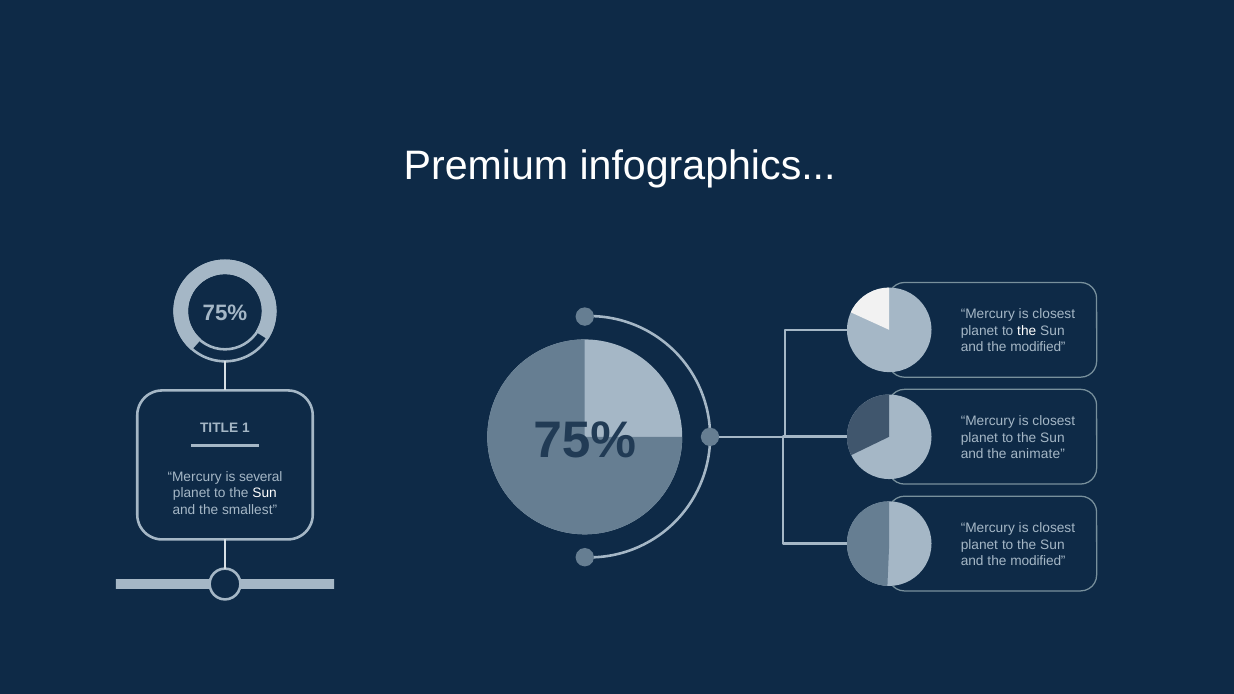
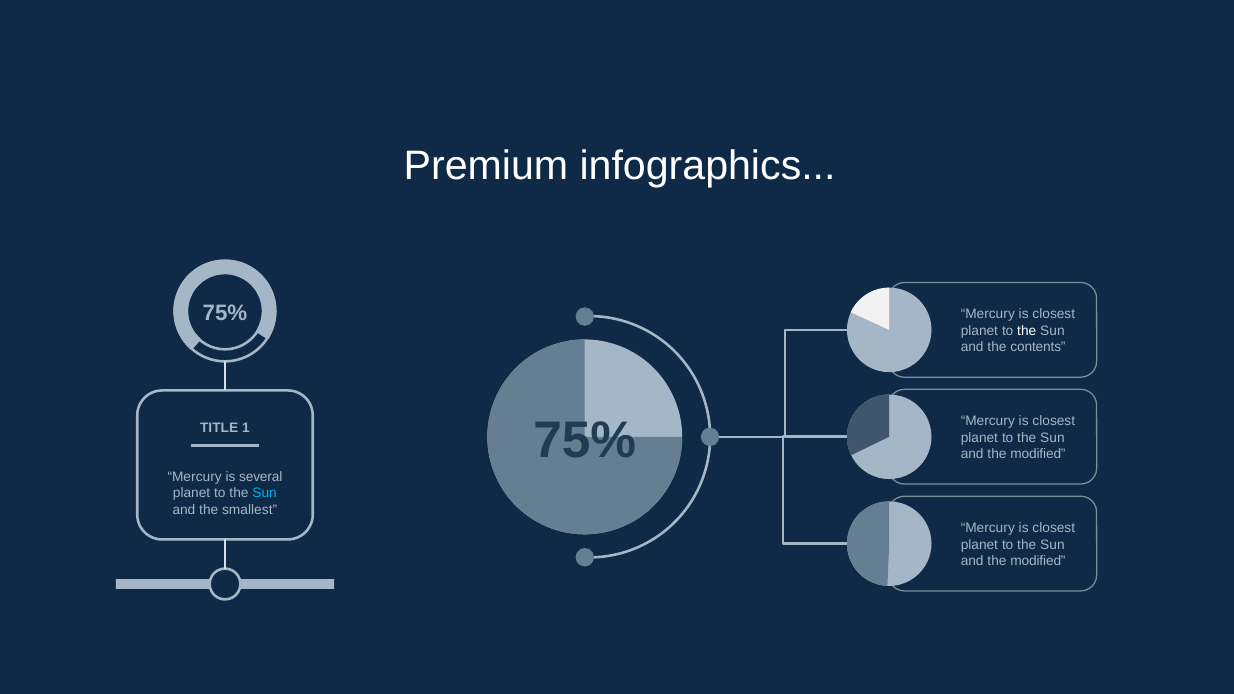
modified: modified -> contents (1038, 347)
animate: animate -> modified (1038, 454)
Sun colour: white -> light blue (265, 494)
